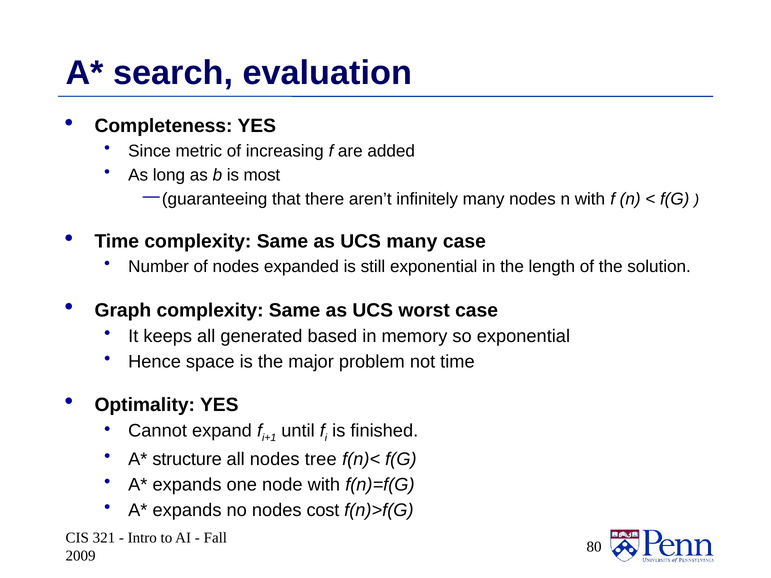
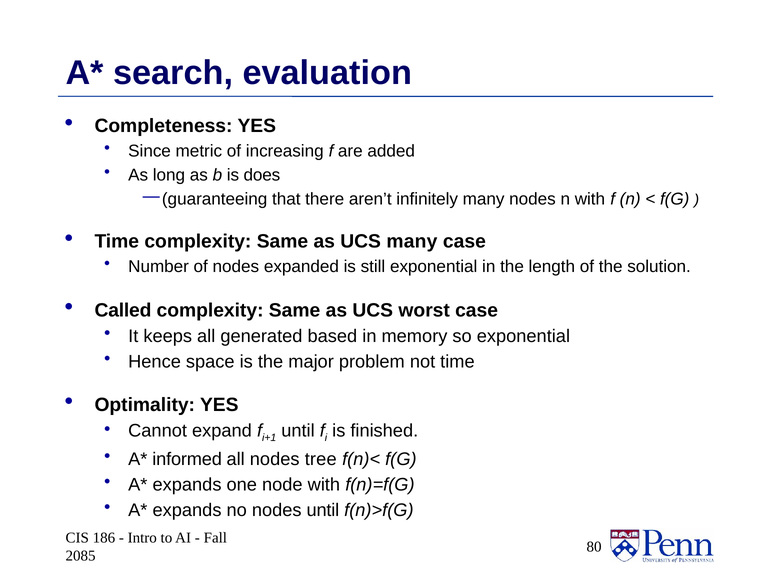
most: most -> does (262, 175)
Graph: Graph -> Called (123, 310)
structure: structure -> informed (187, 459)
nodes cost: cost -> until (323, 510)
321: 321 -> 186 (104, 538)
2009: 2009 -> 2085 (81, 556)
